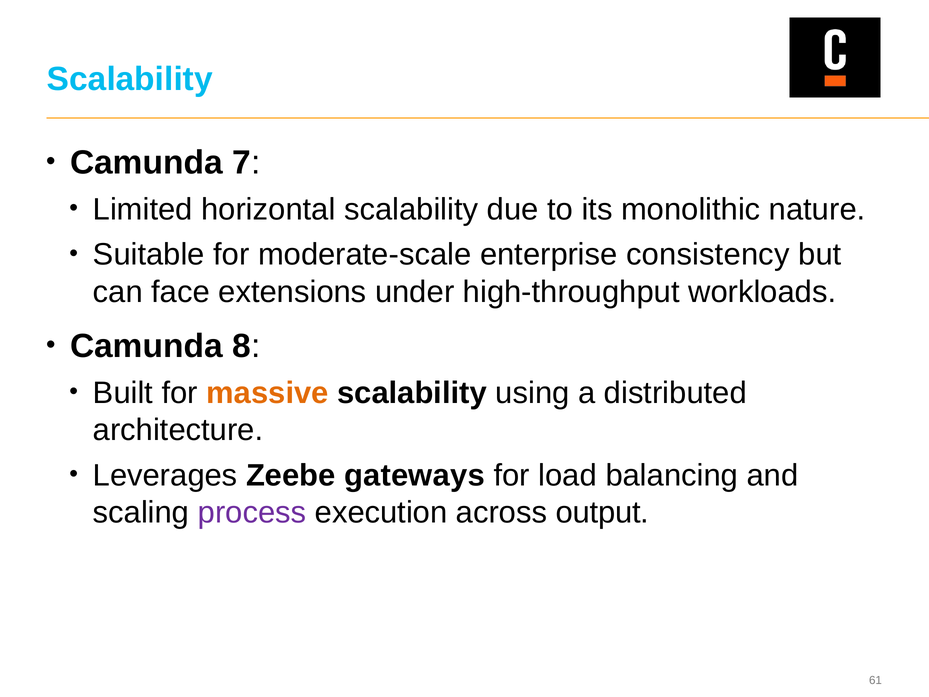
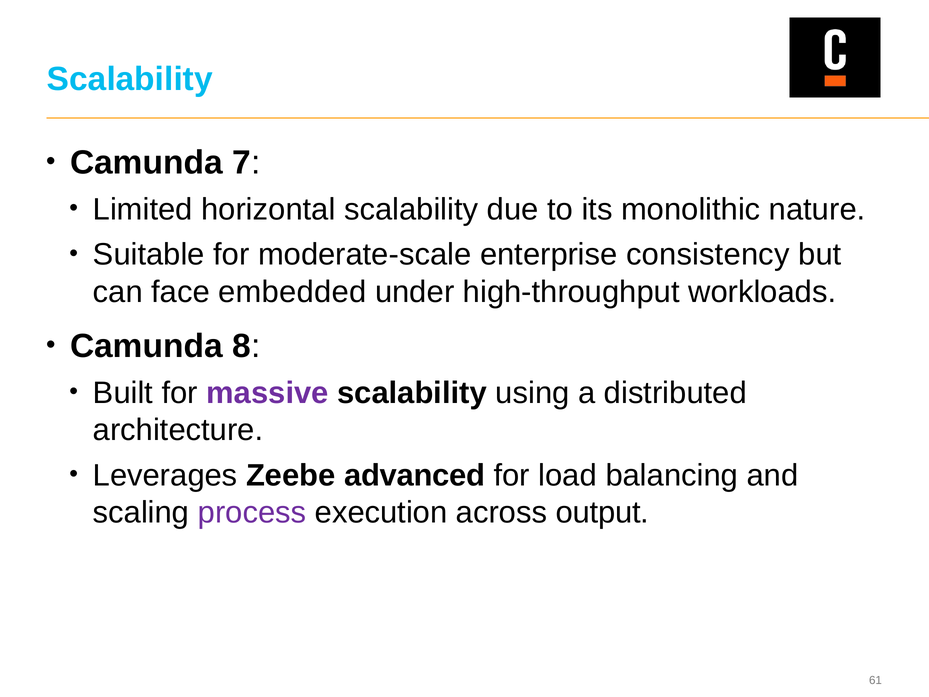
extensions: extensions -> embedded (292, 292)
massive colour: orange -> purple (267, 393)
gateways: gateways -> advanced (415, 475)
